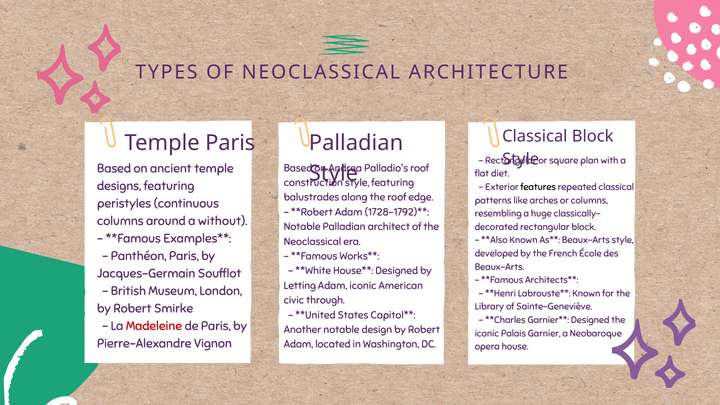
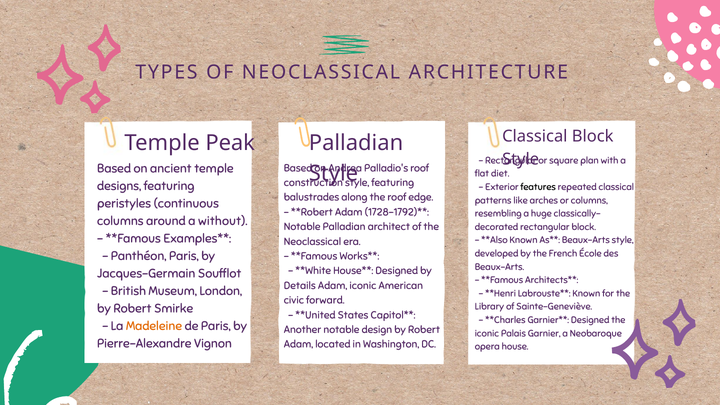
Temple Paris: Paris -> Peak (230, 143)
Letting: Letting -> Details (300, 286)
through: through -> forward (325, 300)
Madeleine colour: red -> orange (154, 326)
